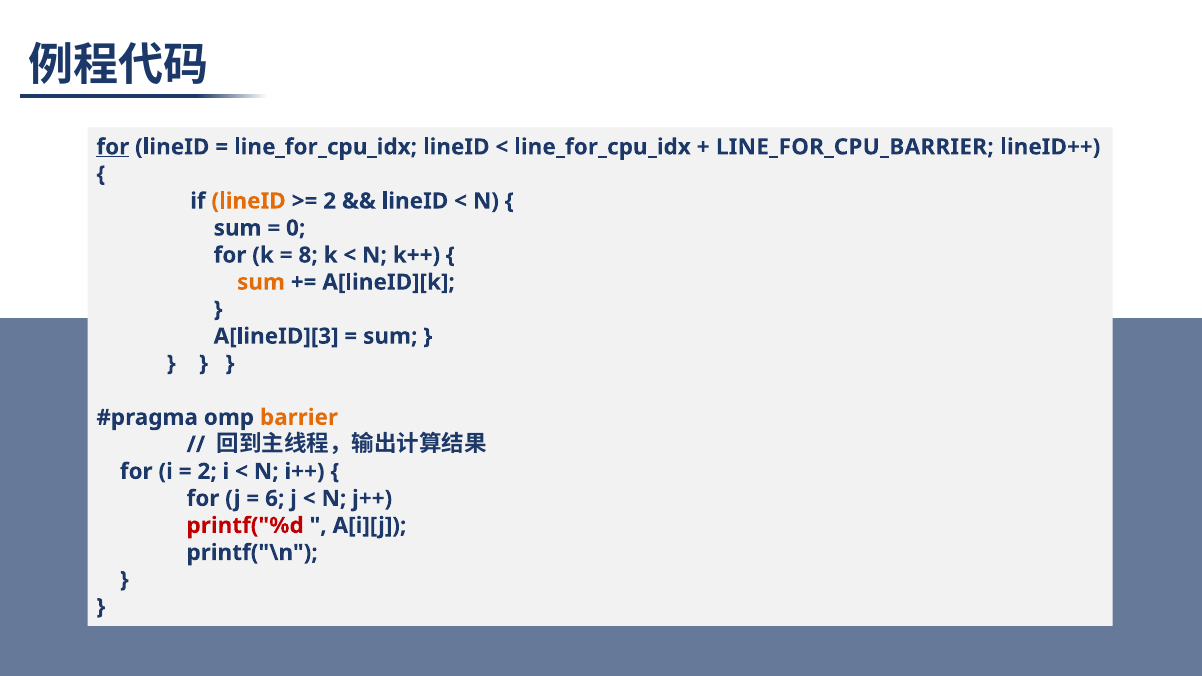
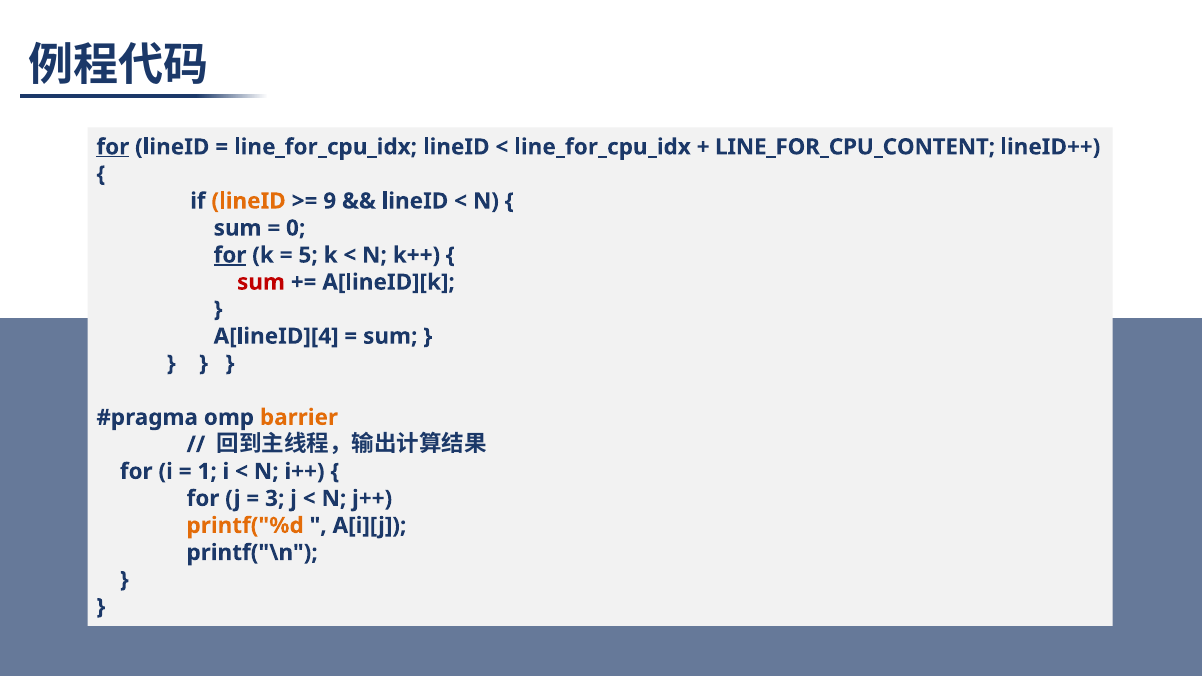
LINE_FOR_CPU_BARRIER: LINE_FOR_CPU_BARRIER -> LINE_FOR_CPU_CONTENT (855, 147)
2: 2 -> 9 (330, 201)
for underline: none -> present (230, 255)
8: 8 -> 5 (308, 255)
sum colour: orange -> red (261, 282)
A[lineID][3: A[lineID][3 -> A[lineID][4 (276, 336)
2: 2 -> 1 (207, 472)
6: 6 -> 3 (275, 499)
printf("%d colour: red -> orange (245, 526)
